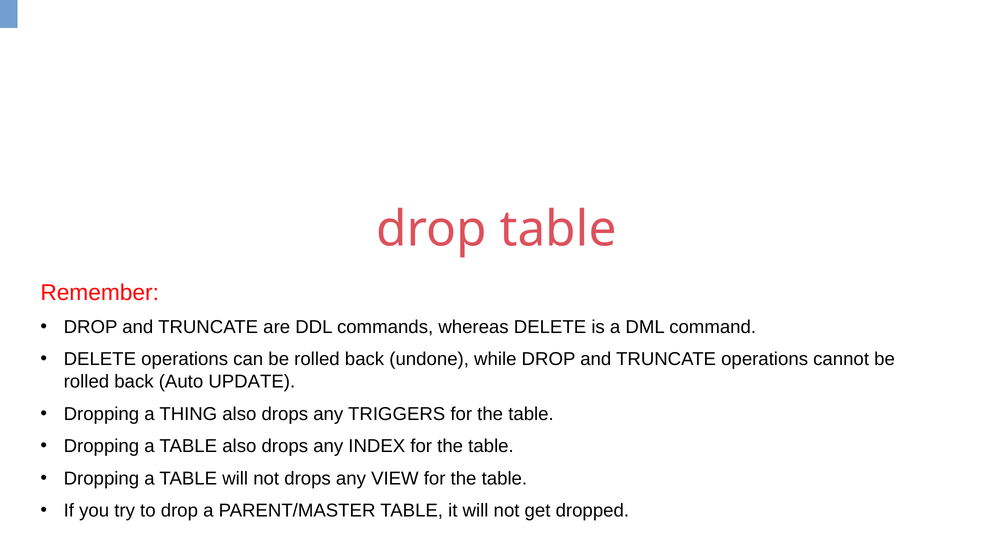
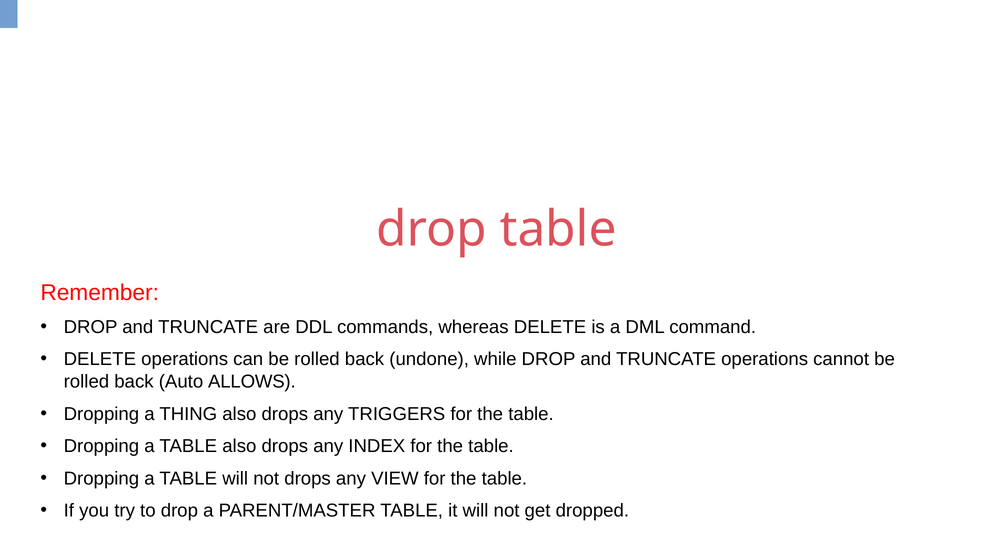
UPDATE: UPDATE -> ALLOWS (252, 381)
